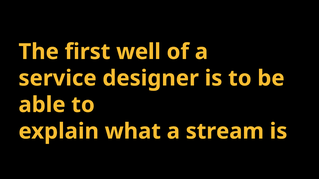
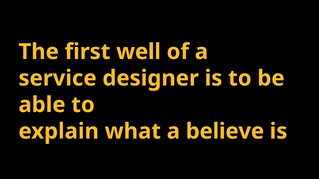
stream: stream -> believe (225, 132)
